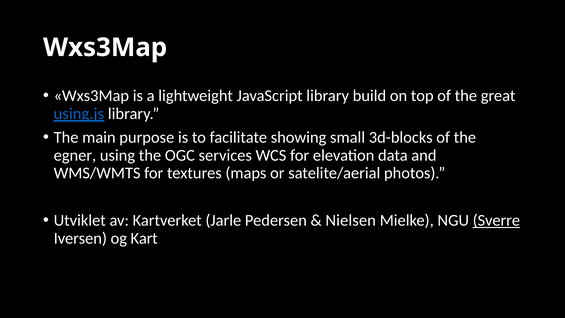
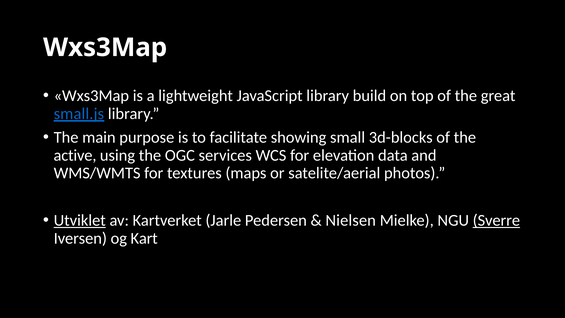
using.js: using.js -> small.js (79, 114)
egner: egner -> active (75, 155)
Utviklet underline: none -> present (80, 220)
